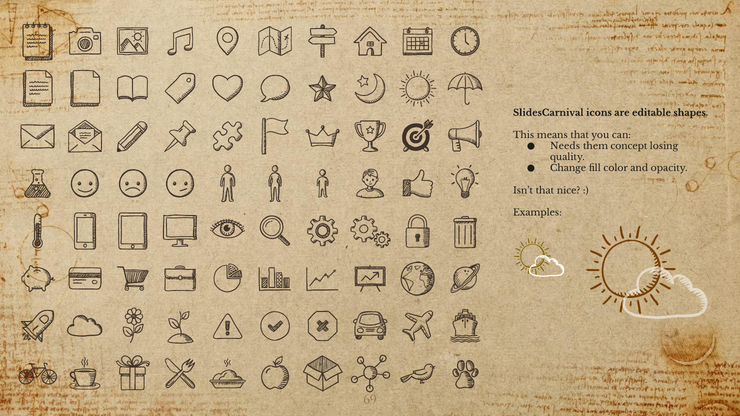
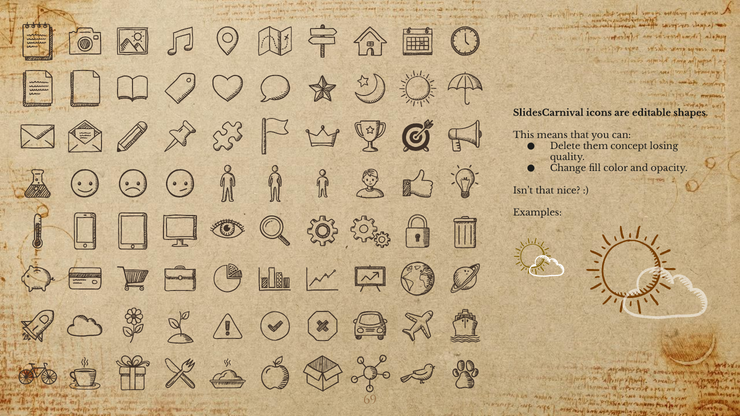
Needs: Needs -> Delete (565, 146)
